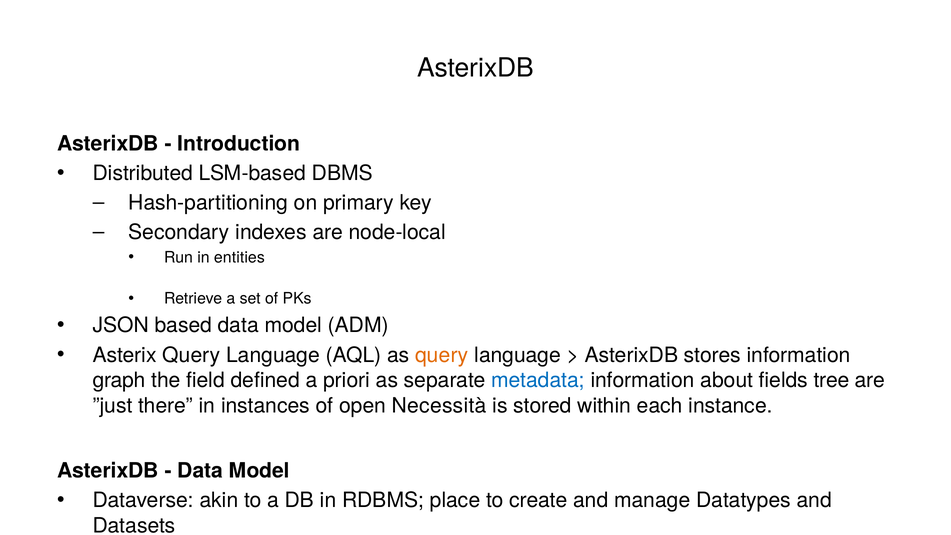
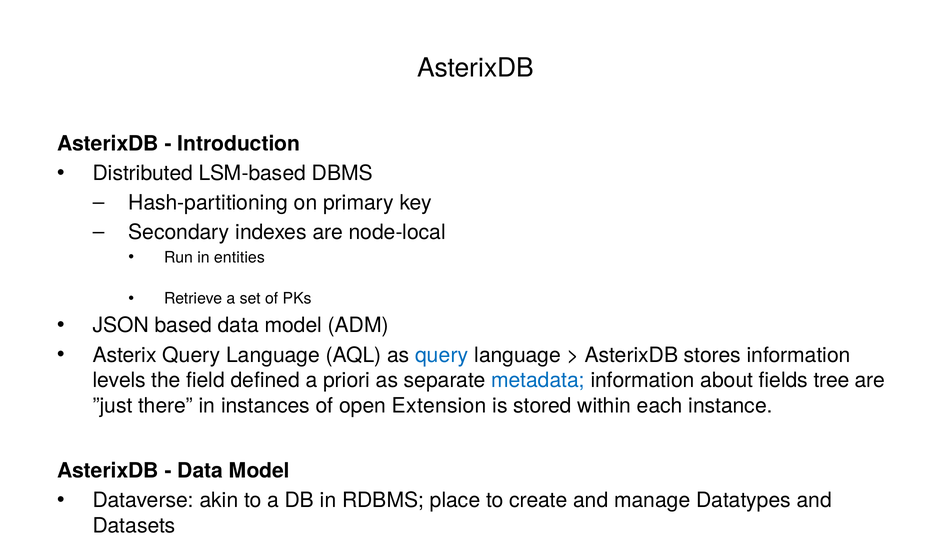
query colour: orange -> blue (442, 355)
graph: graph -> levels (119, 380)
Necessità: Necessità -> Extension (439, 406)
